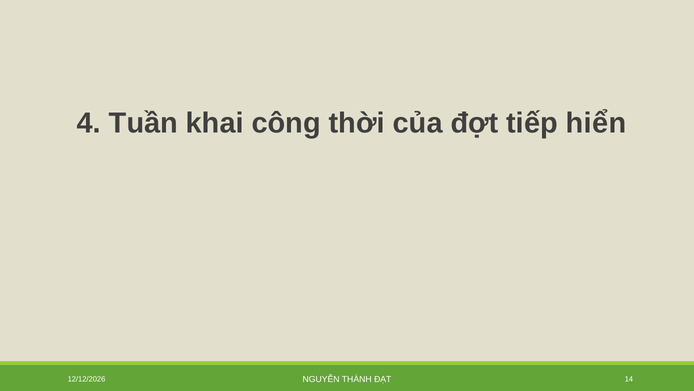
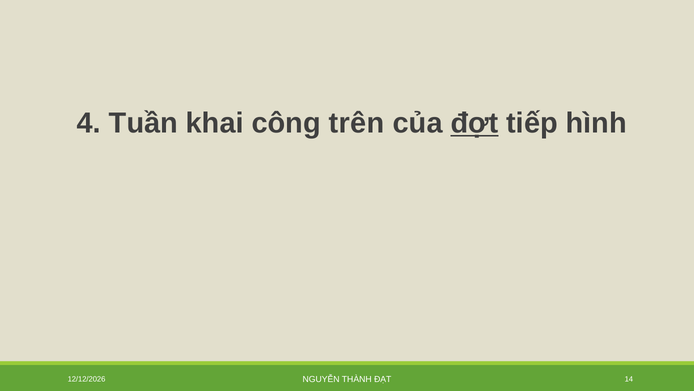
thời: thời -> trên (357, 123)
đợt underline: none -> present (475, 123)
hiển: hiển -> hình (596, 123)
